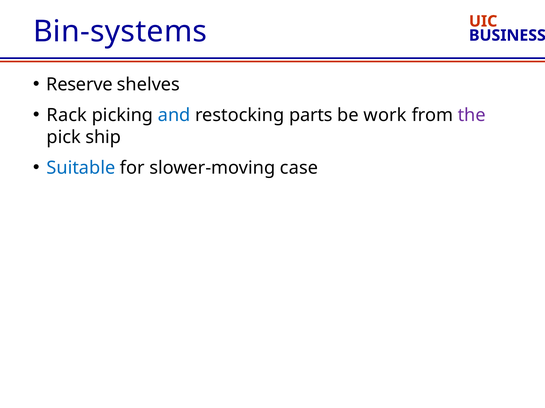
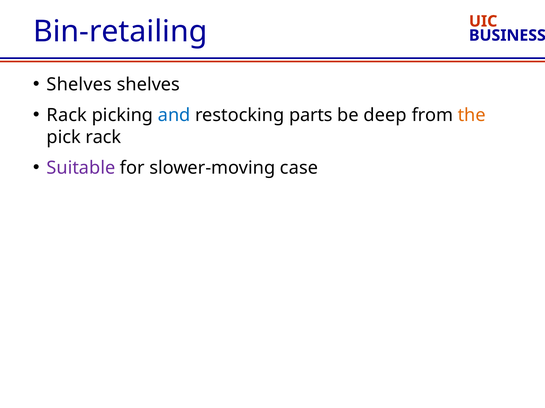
Bin-systems: Bin-systems -> Bin-retailing (120, 31)
Reserve: Reserve -> Shelves (79, 85)
work: work -> deep (385, 116)
the colour: purple -> orange (472, 116)
pick ship: ship -> rack (103, 137)
Suitable colour: blue -> purple (81, 168)
